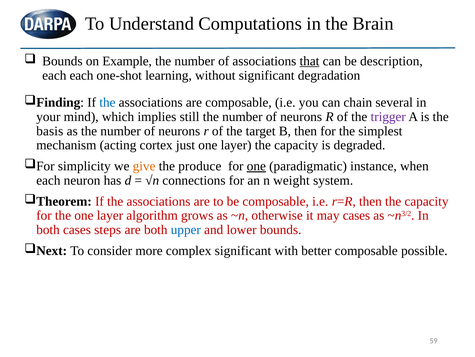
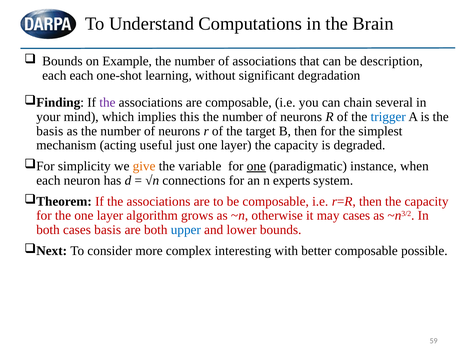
that underline: present -> none (310, 61)
the colour: blue -> purple (107, 102)
still: still -> this (190, 116)
trigger colour: purple -> blue (388, 116)
cortex: cortex -> useful (156, 145)
produce: produce -> variable (200, 166)
weight: weight -> experts (292, 180)
cases steps: steps -> basis (108, 229)
complex significant: significant -> interesting (243, 250)
